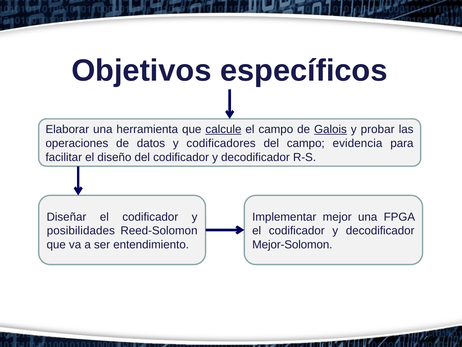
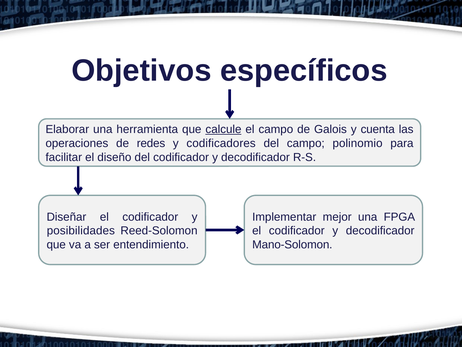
Galois underline: present -> none (331, 129)
probar: probar -> cuenta (378, 129)
datos: datos -> redes (151, 143)
evidencia: evidencia -> polinomio (358, 143)
Mejor-Solomon: Mejor-Solomon -> Mano-Solomon (292, 244)
